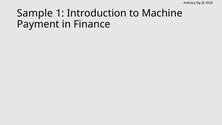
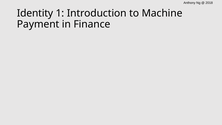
Sample: Sample -> Identity (35, 13)
